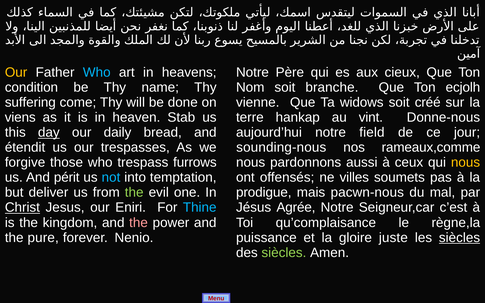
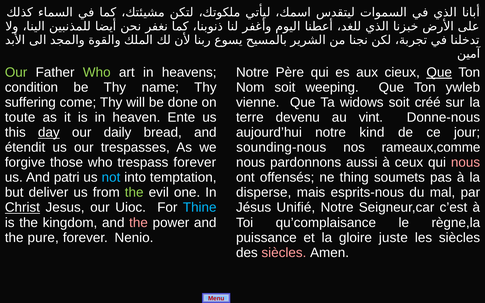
Our colour: yellow -> light green (16, 72)
Who colour: light blue -> light green (97, 72)
Que underline: none -> present (439, 72)
branche: branche -> weeping (332, 87)
ecjolh: ecjolh -> ywleb (463, 87)
viens: viens -> toute (20, 117)
Stab: Stab -> Ente (181, 117)
hankap: hankap -> devenu (298, 117)
field: field -> kind (372, 133)
trespass furrows: furrows -> forever (195, 163)
nous colour: yellow -> pink (466, 163)
périt: périt -> patri (67, 178)
villes: villes -> thing (354, 178)
prodigue: prodigue -> disperse (264, 193)
pacwn-nous: pacwn-nous -> esprits-nous (367, 193)
Eniri: Eniri -> Uioc (131, 208)
Agrée: Agrée -> Unifié (296, 208)
siècles underline: present -> none (460, 238)
siècles colour: light green -> pink (284, 253)
